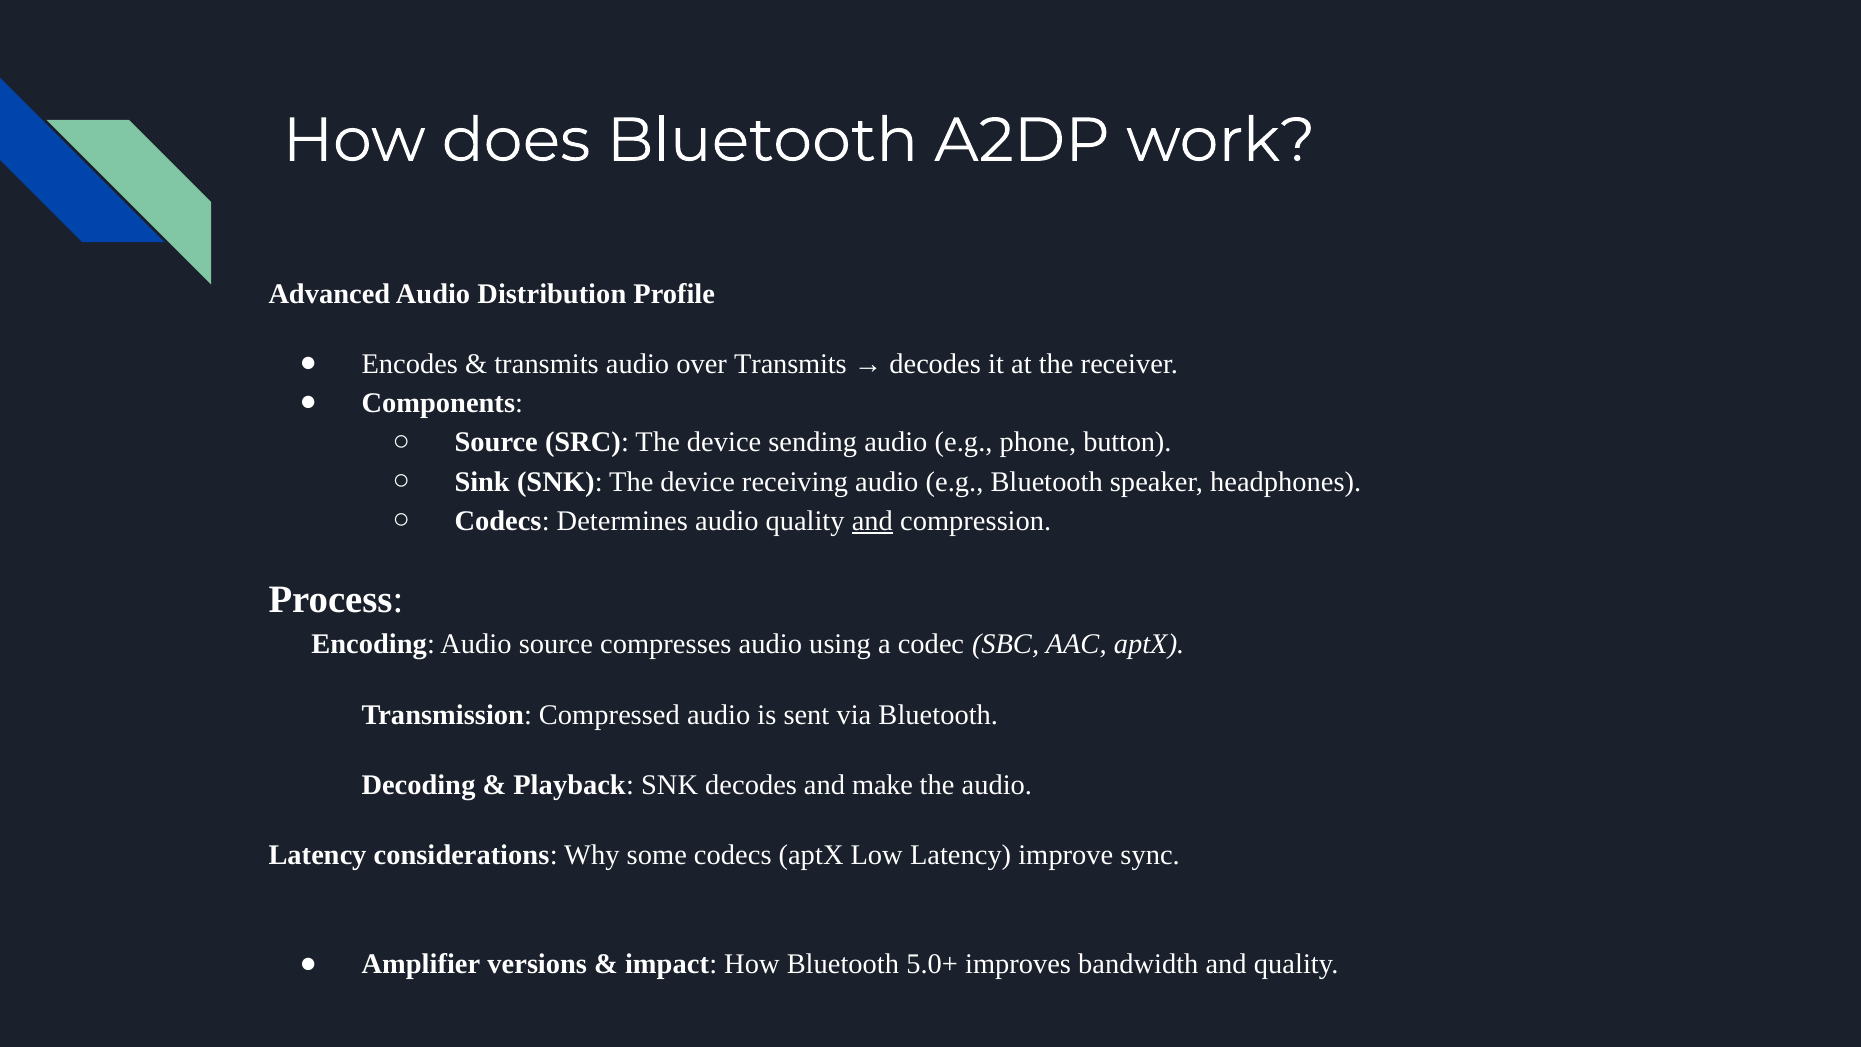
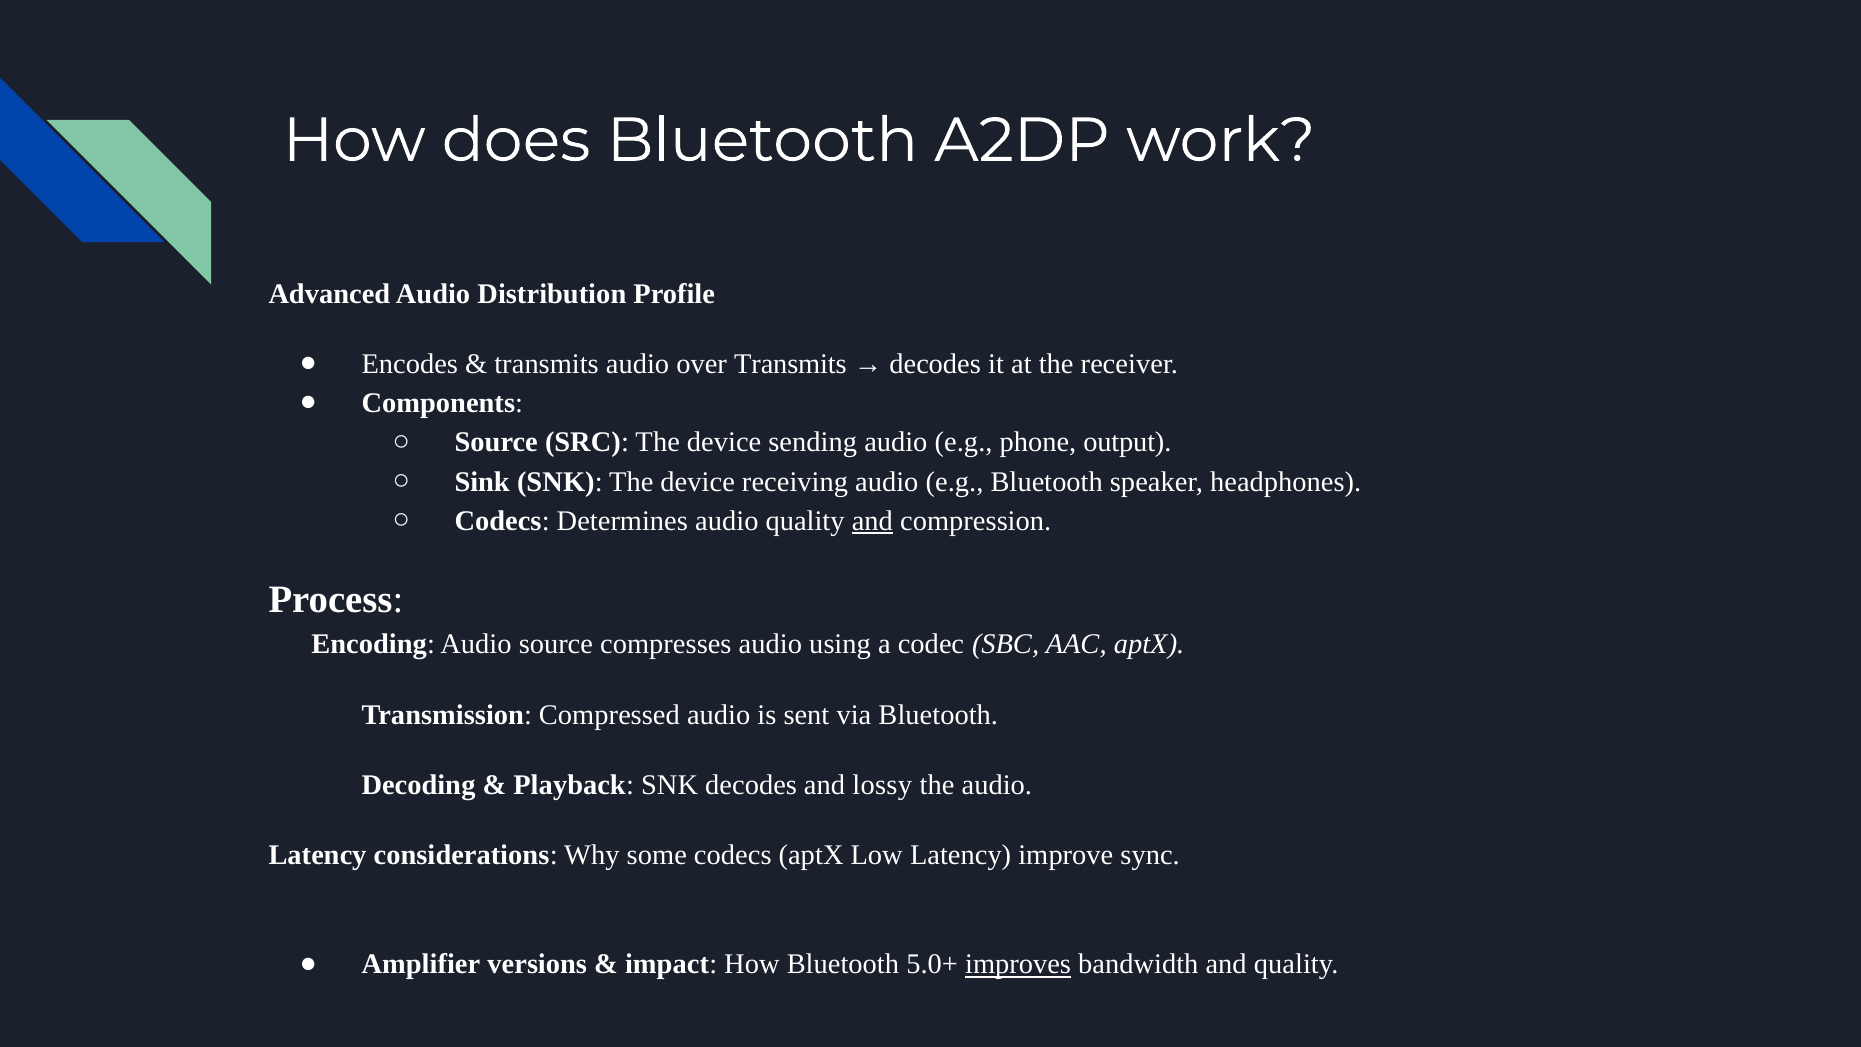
button: button -> output (1127, 442)
make: make -> lossy (882, 785)
improves underline: none -> present (1018, 964)
